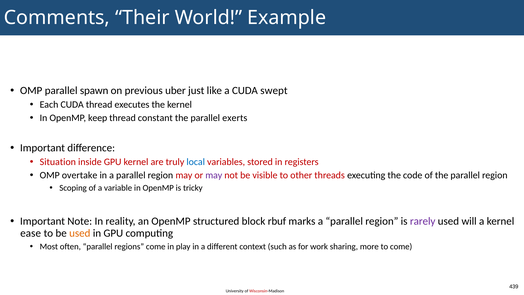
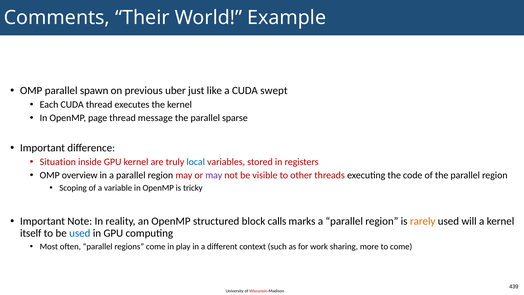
keep: keep -> page (98, 118)
constant: constant -> message (155, 118)
exerts: exerts -> sparse (235, 118)
overtake: overtake -> overview (80, 175)
rbuf: rbuf -> calls (277, 221)
rarely colour: purple -> orange (423, 221)
ease: ease -> itself (31, 233)
used colour: orange -> blue (80, 233)
